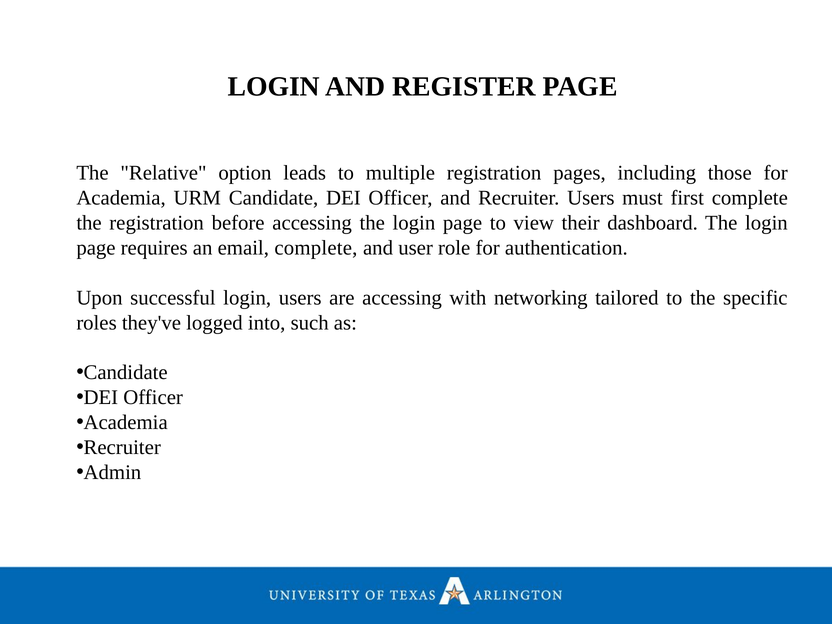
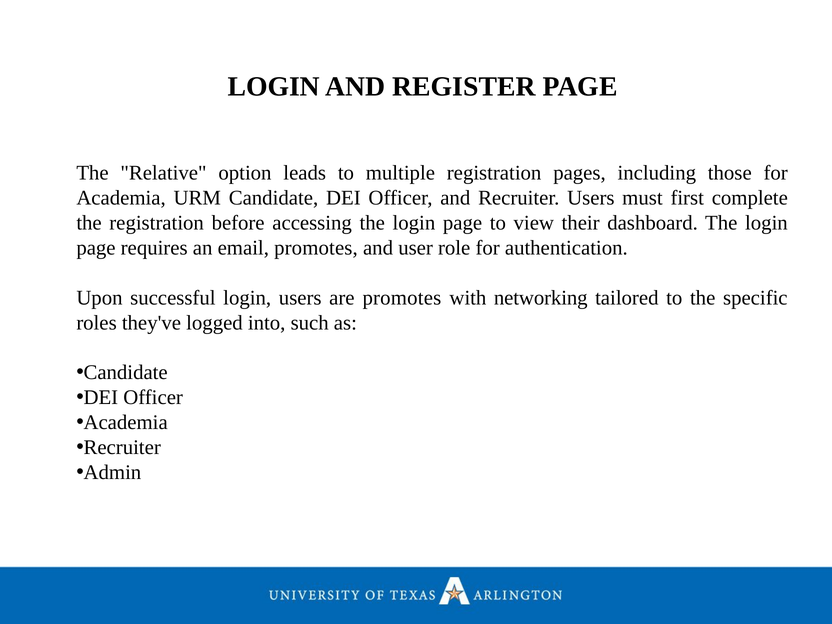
email complete: complete -> promotes (316, 248)
are accessing: accessing -> promotes (402, 298)
